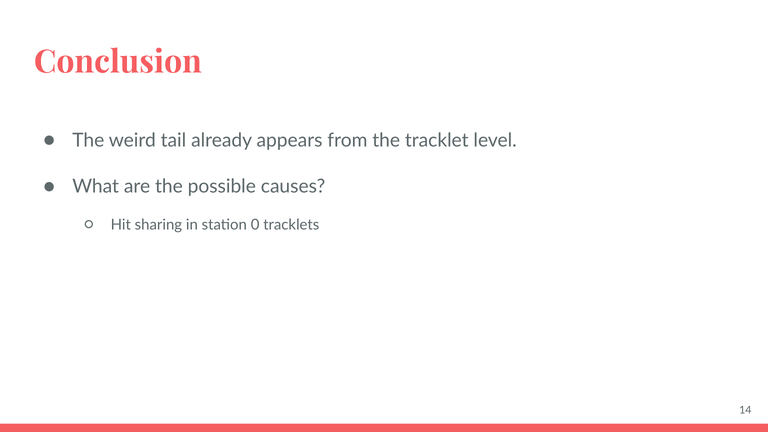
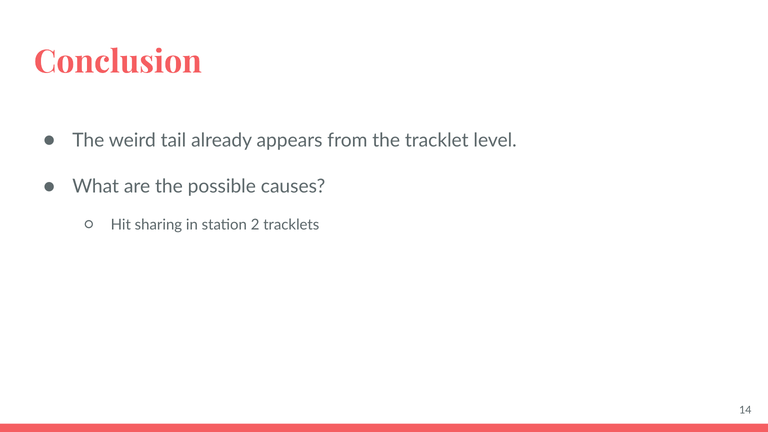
0: 0 -> 2 (255, 225)
